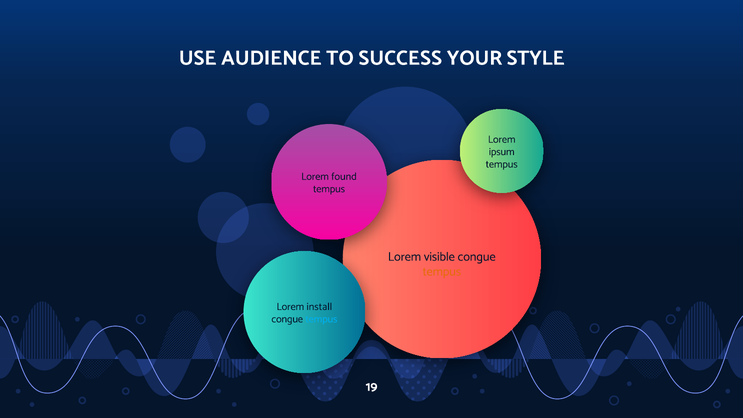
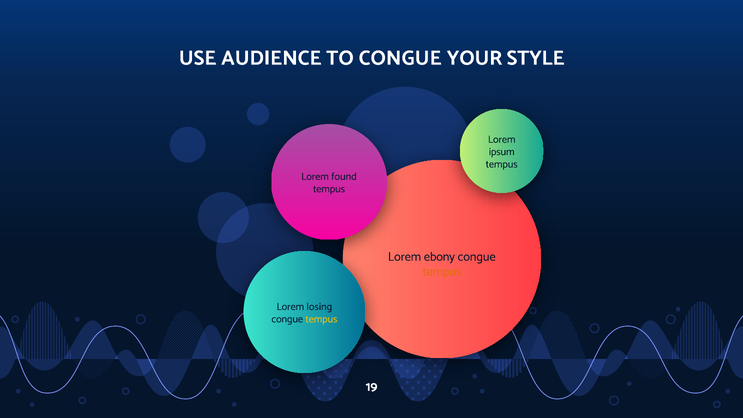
TO SUCCESS: SUCCESS -> CONGUE (400, 58)
visible: visible -> ebony (439, 257)
install: install -> losing (319, 307)
tempus colour: light blue -> yellow (321, 319)
